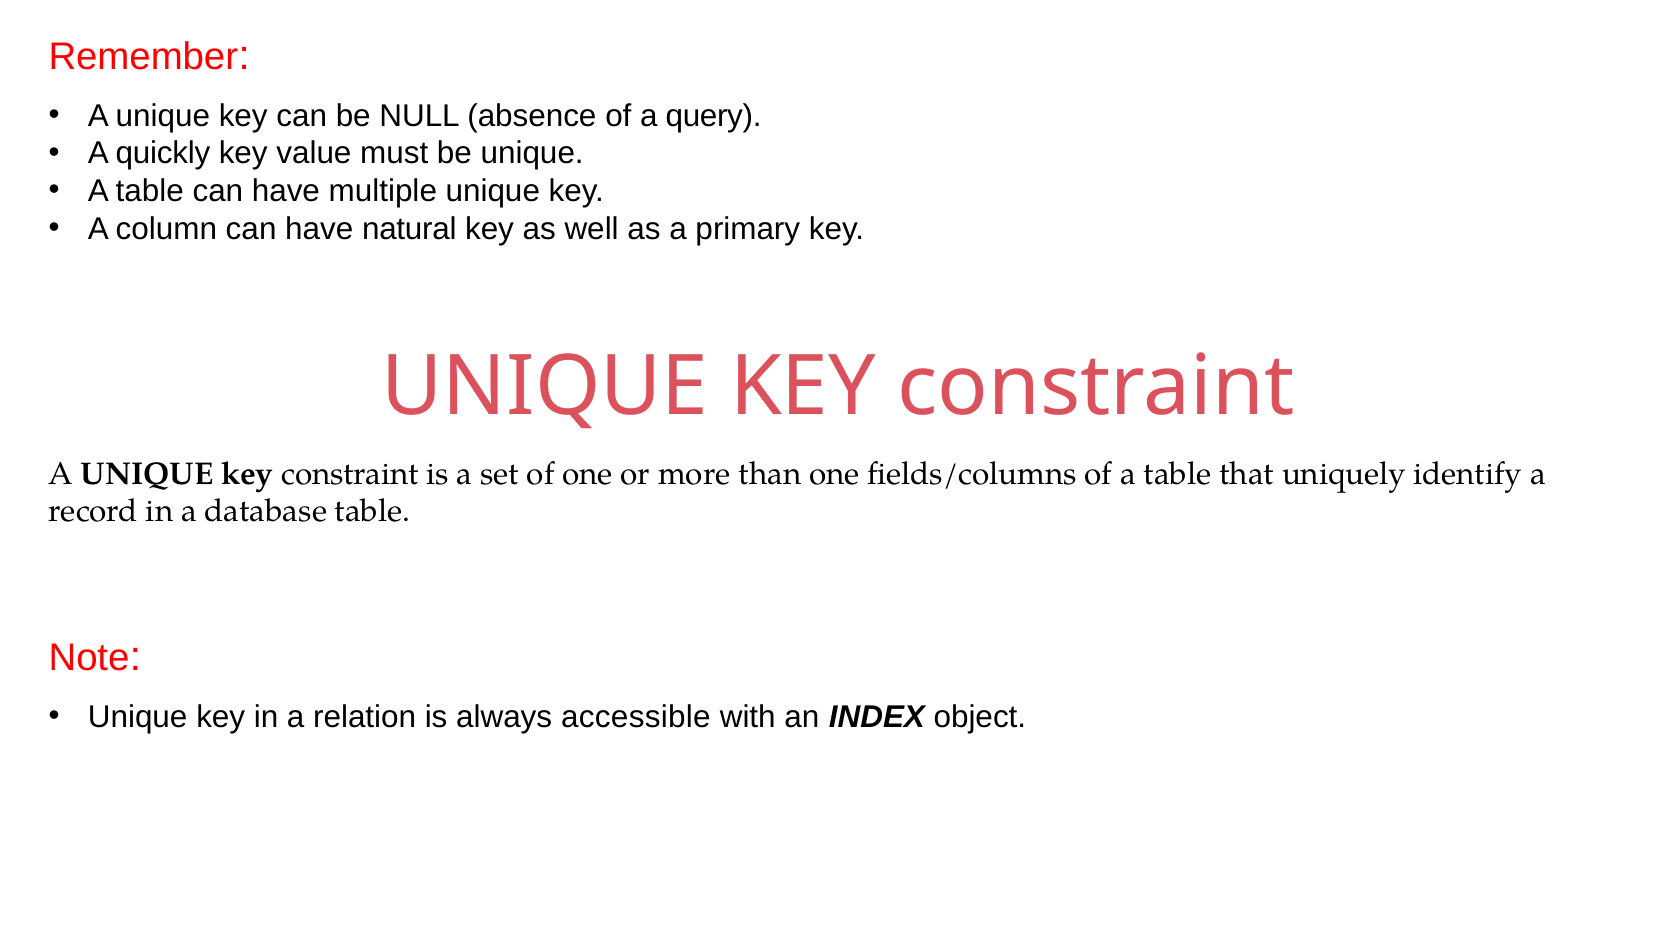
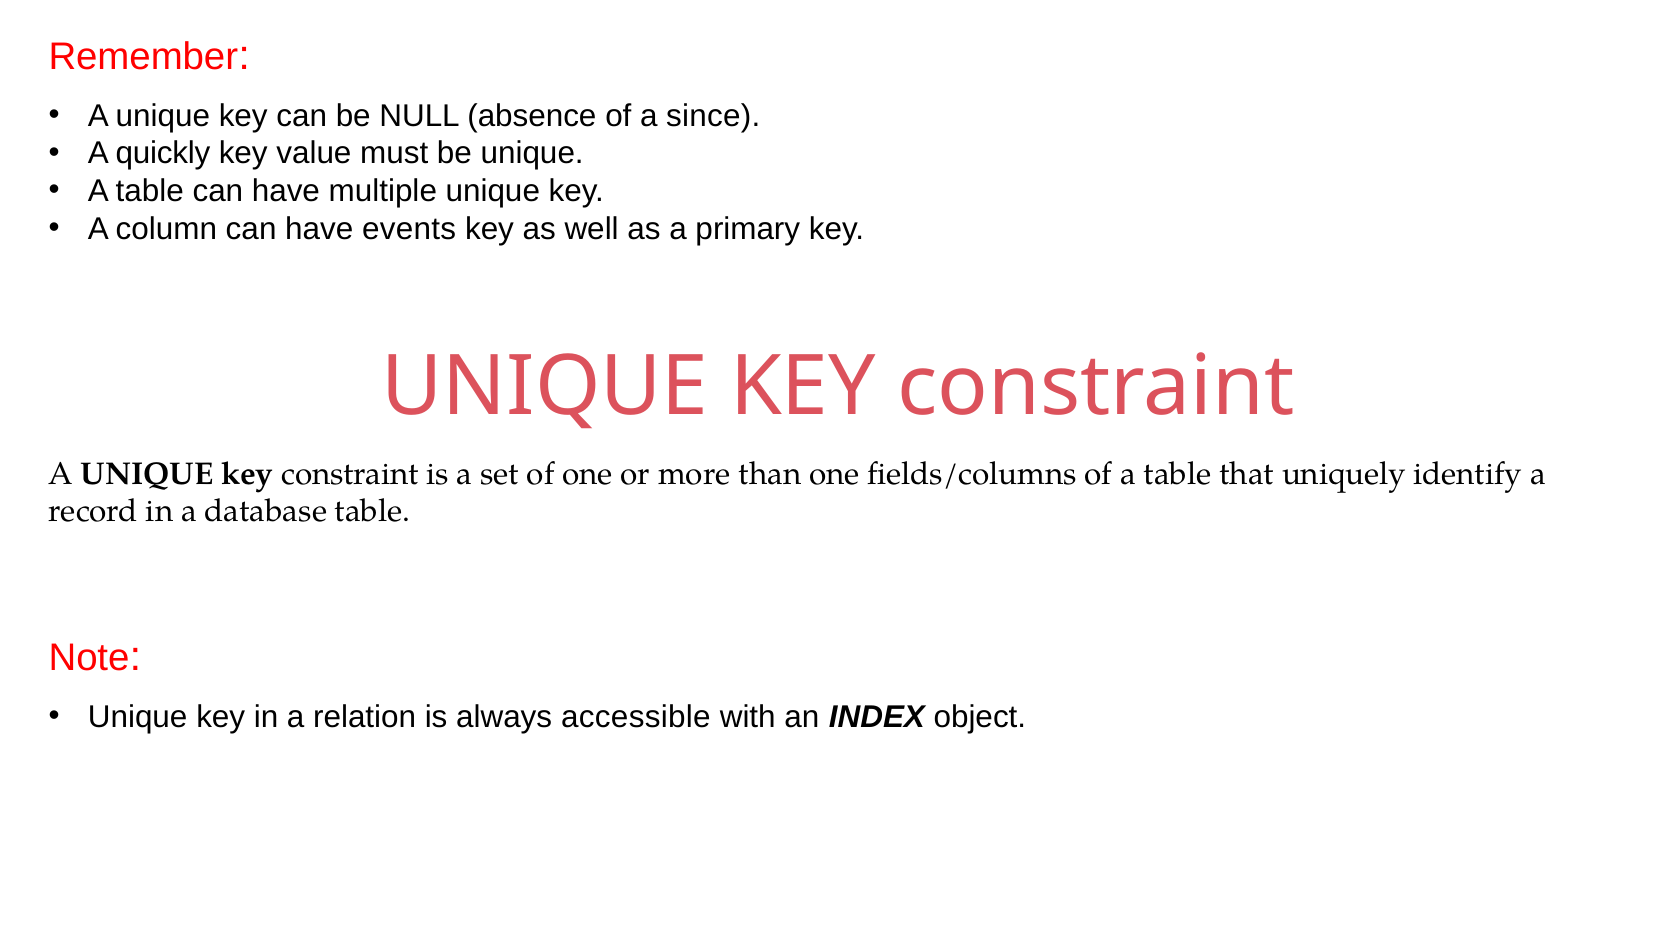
query: query -> since (713, 116)
natural: natural -> events (409, 229)
